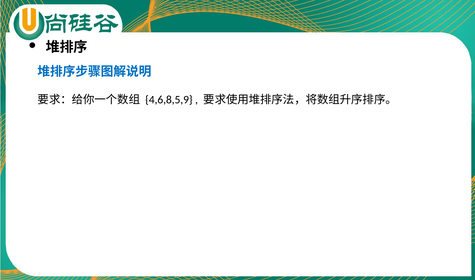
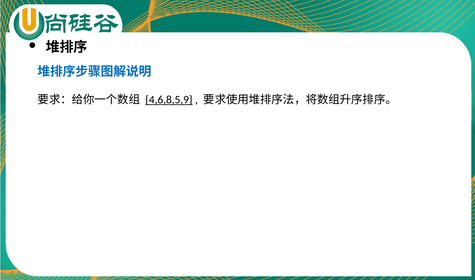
4,6,8,5,9 underline: none -> present (169, 100)
